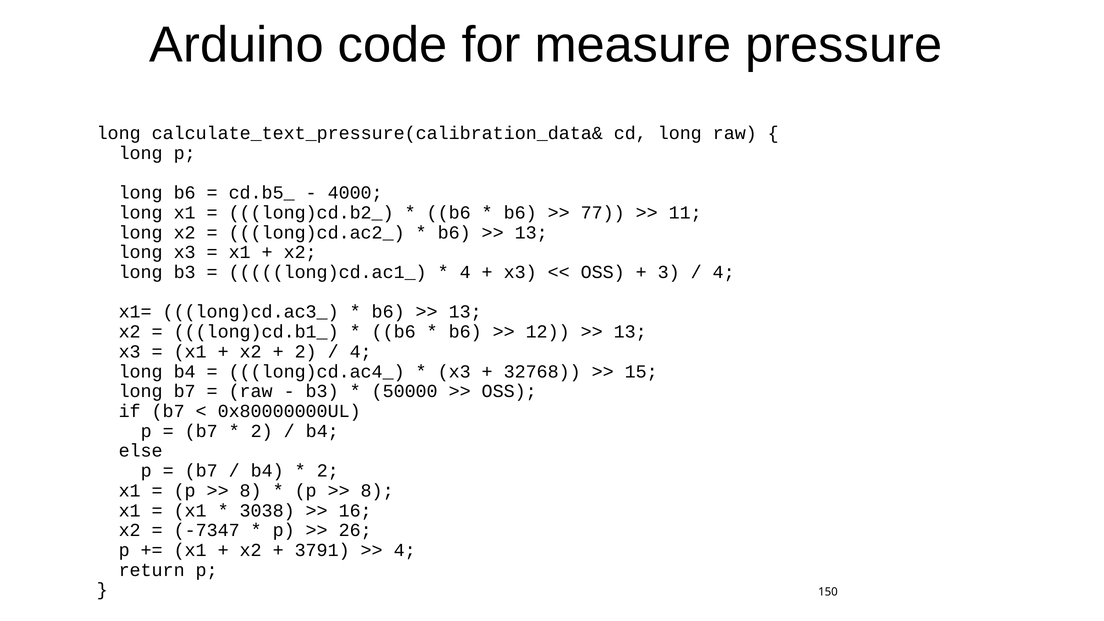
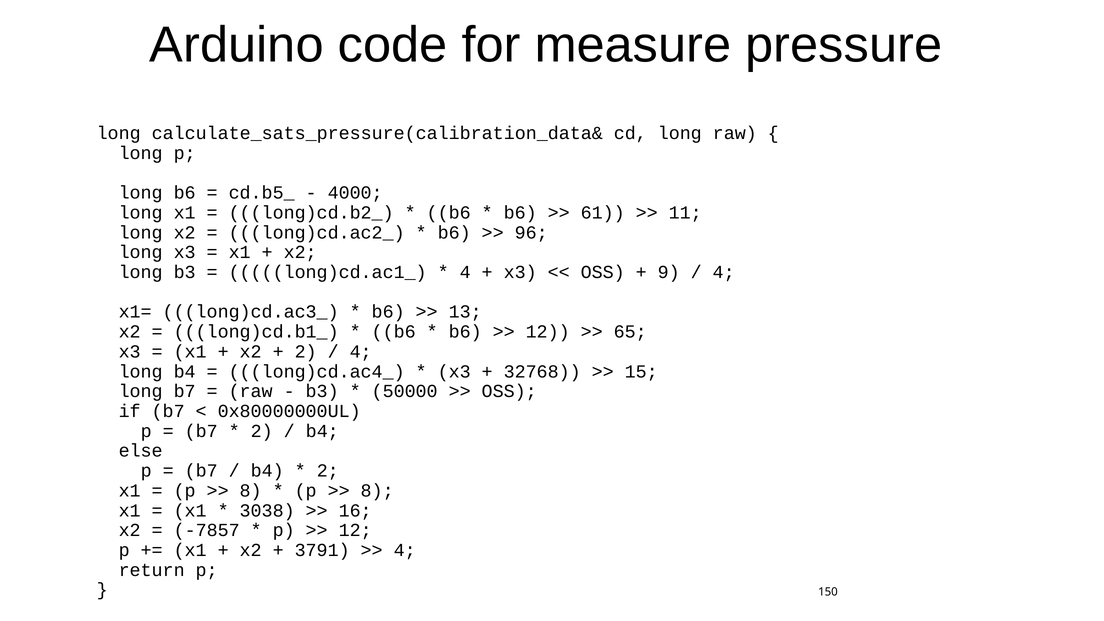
calculate_text_pressure(calibration_data&: calculate_text_pressure(calibration_data& -> calculate_sats_pressure(calibration_data& (377, 133)
77: 77 -> 61 (603, 213)
13: 13 -> 96 (531, 233)
3: 3 -> 9 (669, 272)
13: 13 -> 65 (630, 332)
-7347: -7347 -> -7857 (207, 530)
26: 26 -> 12 (355, 530)
